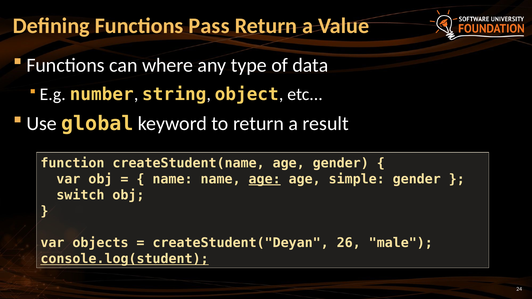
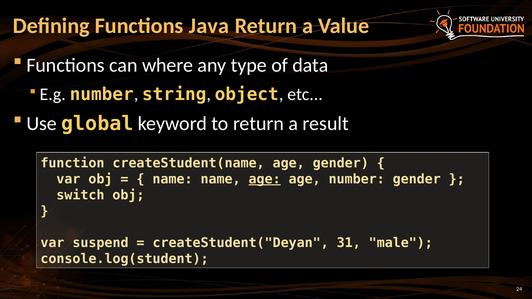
Pass: Pass -> Java (209, 26)
age simple: simple -> number (357, 179)
objects: objects -> suspend (100, 243)
26: 26 -> 31 (349, 243)
console.log(student underline: present -> none (125, 259)
